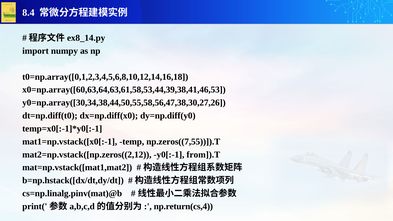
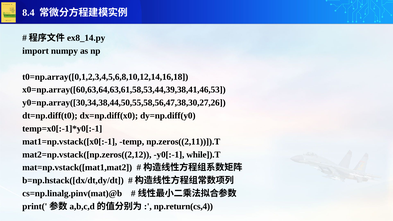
np.zeros((7,55))]).T: np.zeros((7,55))]).T -> np.zeros((2,11))]).T (183, 142)
from]).T: from]).T -> while]).T (203, 155)
